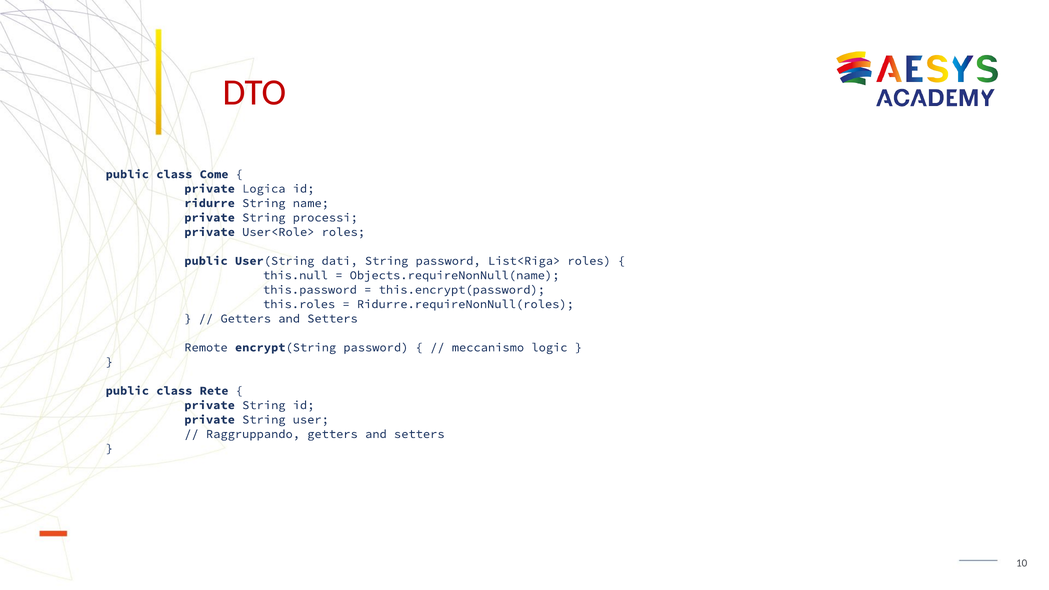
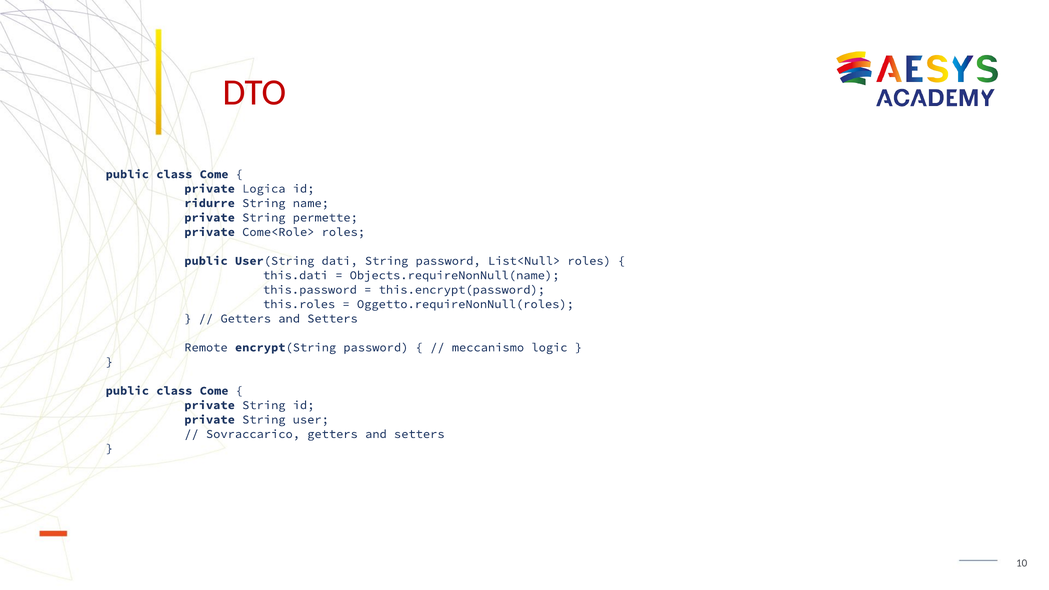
processi: processi -> permette (325, 218)
User<Role>: User<Role> -> Come<Role> (278, 232)
List<Riga>: List<Riga> -> List<Null> (524, 261)
this.null: this.null -> this.dati (295, 275)
Ridurre.requireNonNull(roles: Ridurre.requireNonNull(roles -> Oggetto.requireNonNull(roles (465, 304)
Rete: Rete -> Come (214, 391)
Raggruppando: Raggruppando -> Sovraccarico (253, 434)
